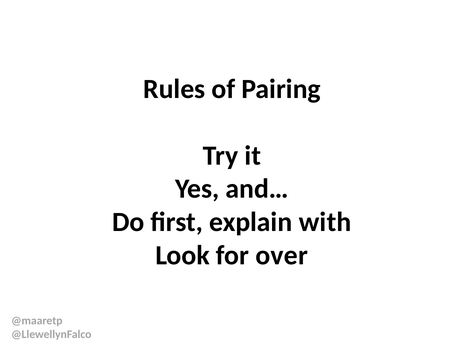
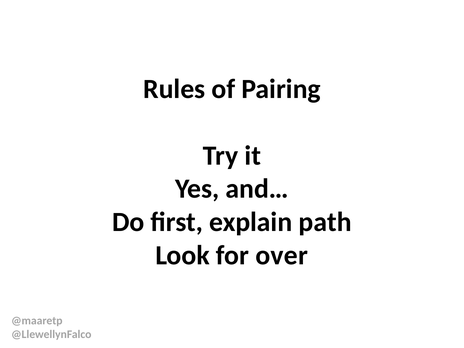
with: with -> path (325, 222)
